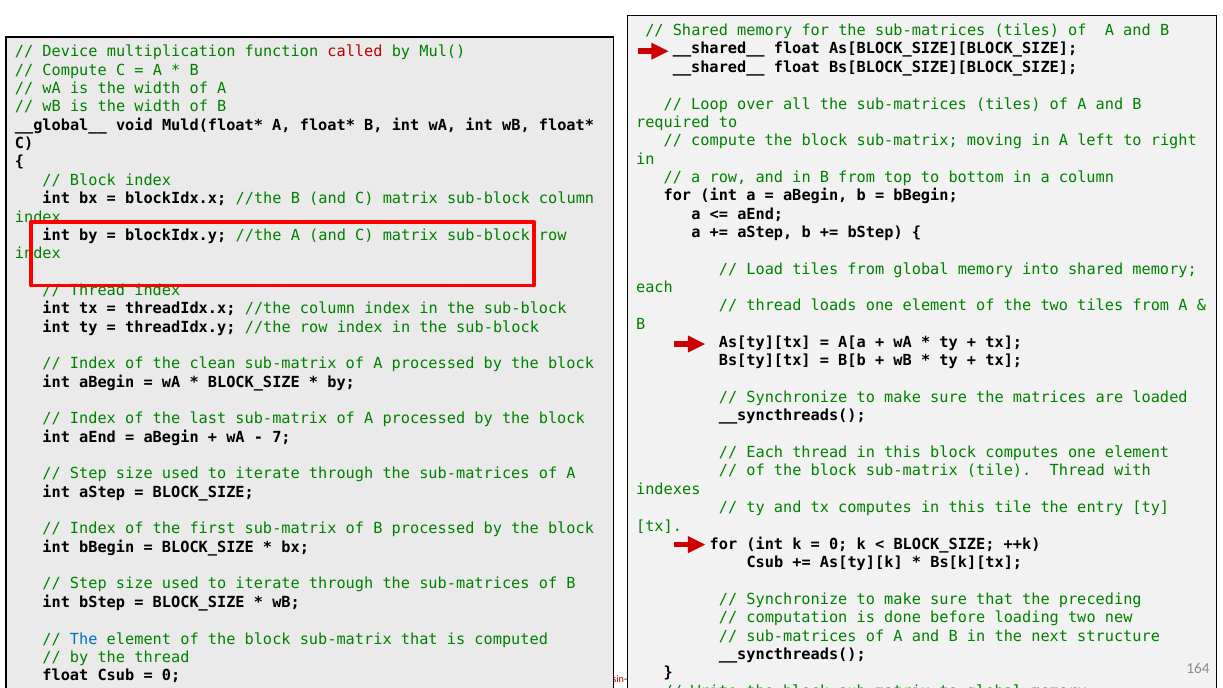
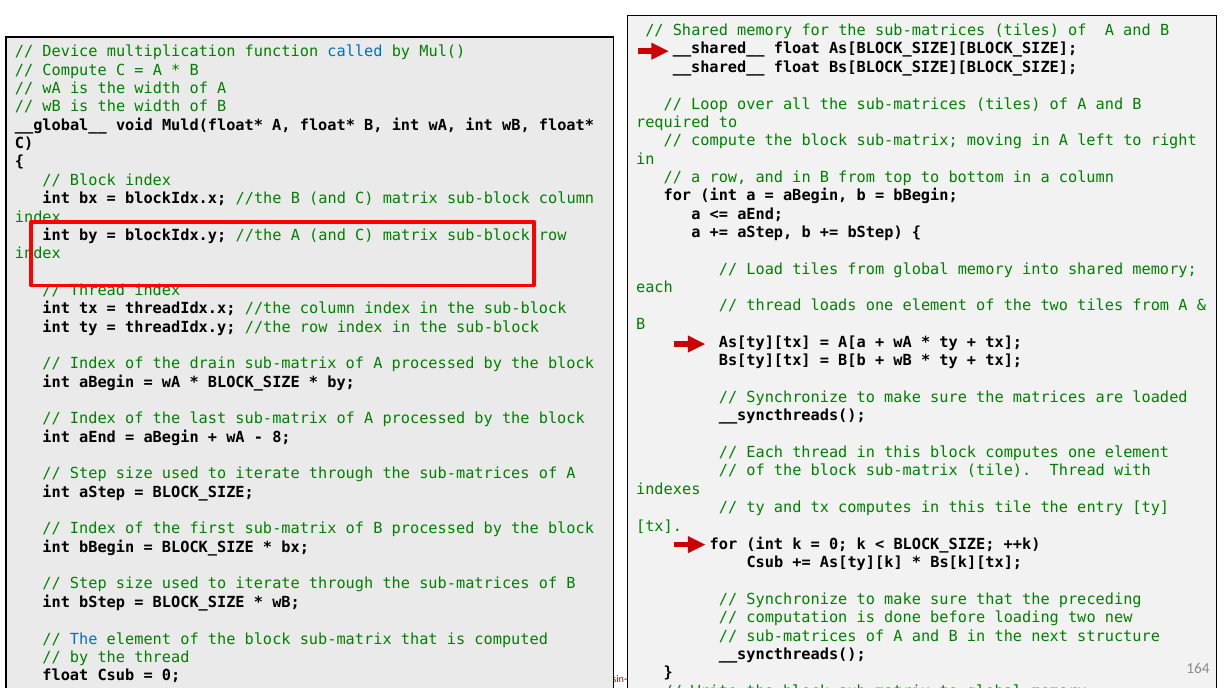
called colour: red -> blue (355, 52)
clean: clean -> drain (213, 364)
7: 7 -> 8 (281, 437)
